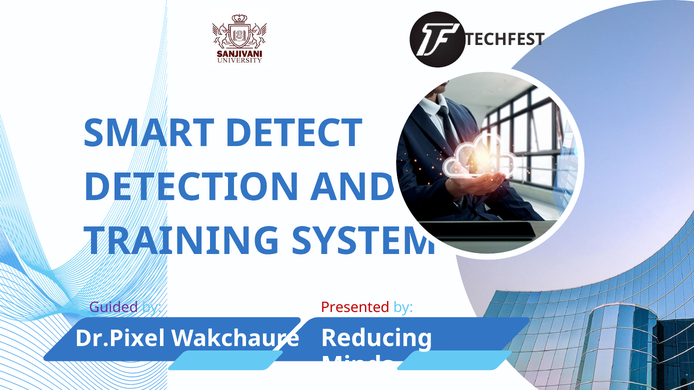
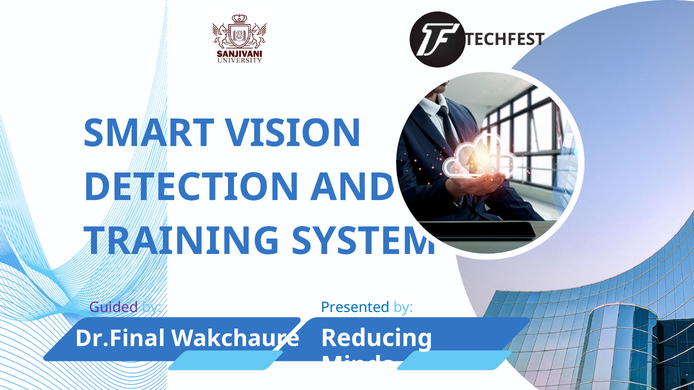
DETECT: DETECT -> VISION (293, 134)
Presented colour: red -> blue (355, 308)
Dr.Pixel: Dr.Pixel -> Dr.Final (120, 339)
